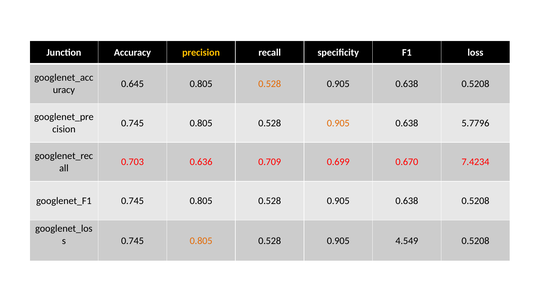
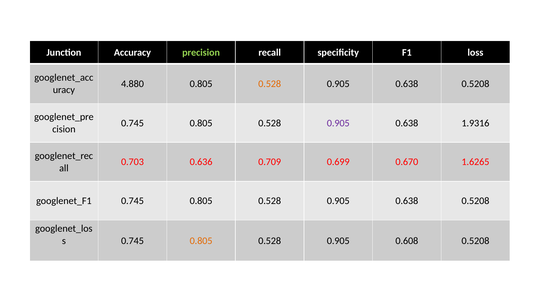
precision colour: yellow -> light green (201, 52)
0.645: 0.645 -> 4.880 (132, 84)
0.905 colour: orange -> purple (338, 123)
5.7796: 5.7796 -> 1.9316 (475, 123)
7.4234: 7.4234 -> 1.6265 (475, 162)
4.549: 4.549 -> 0.608 (407, 241)
